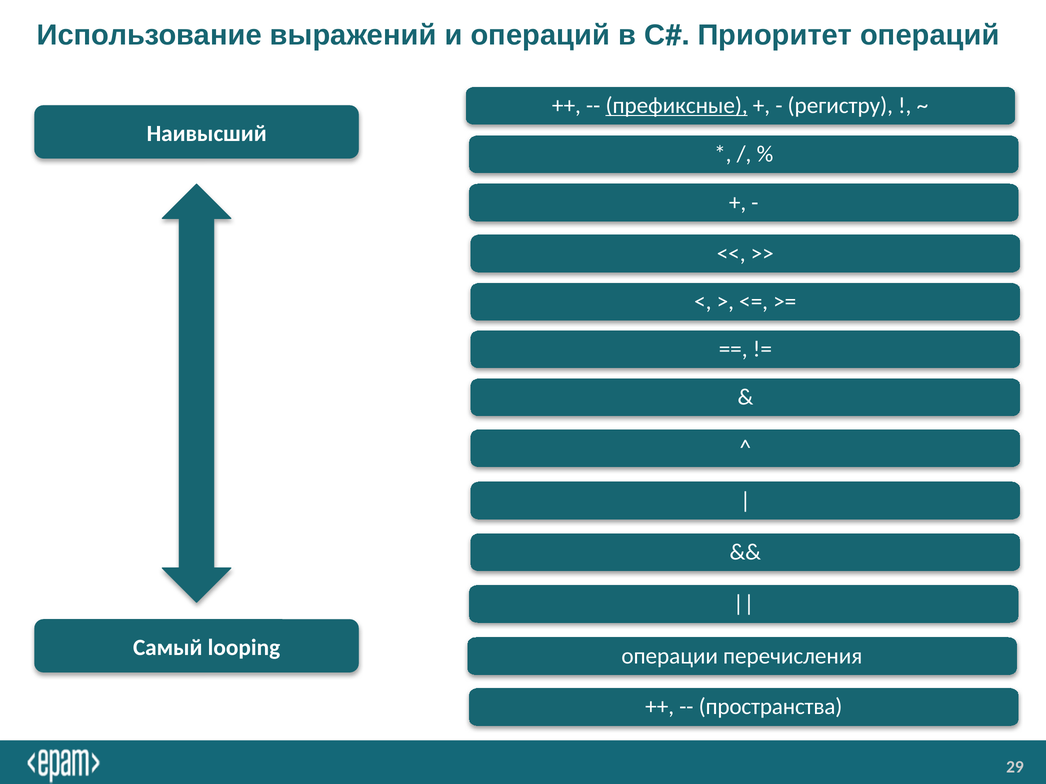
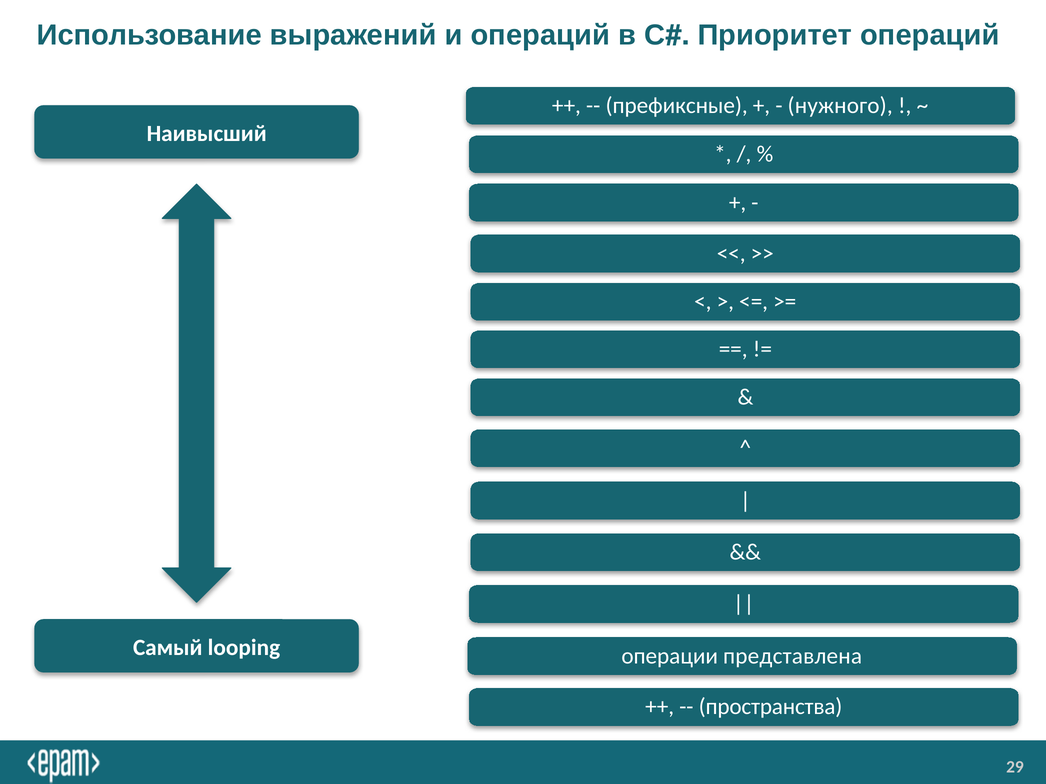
префиксные underline: present -> none (677, 106)
регистру: регистру -> нужного (840, 106)
перечисления: перечисления -> представлена (793, 656)
